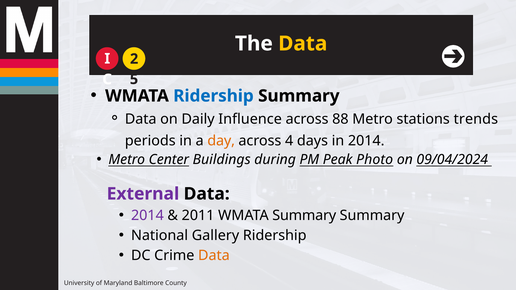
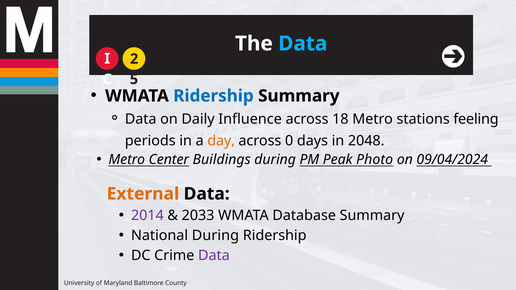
Data colour: yellow -> light blue (303, 44)
88: 88 -> 18 (340, 119)
trends: trends -> feeling (476, 119)
4: 4 -> 0 (289, 141)
in 2014: 2014 -> 2048 (366, 141)
External colour: purple -> orange (143, 194)
2011: 2011 -> 2033 (198, 216)
WMATA Summary: Summary -> Database (304, 216)
National Gallery: Gallery -> During (215, 236)
Data colour: orange -> purple (214, 256)
